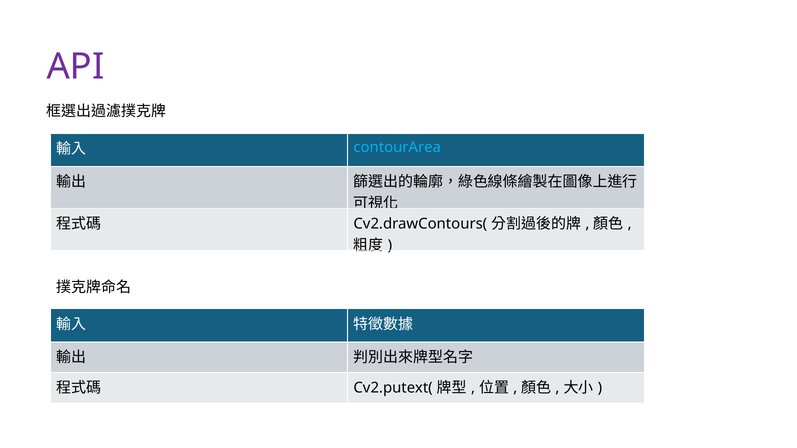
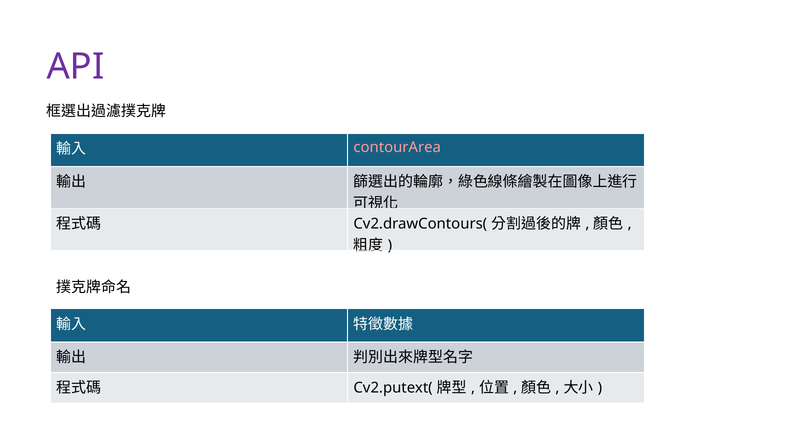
contourArea colour: light blue -> pink (397, 147)
